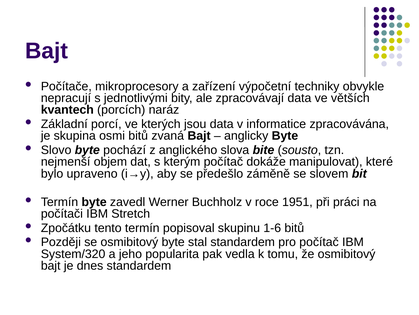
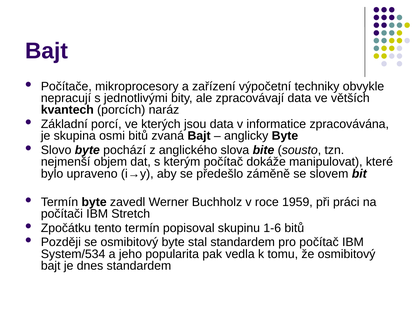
1951: 1951 -> 1959 (297, 202)
System/320: System/320 -> System/534 (73, 253)
